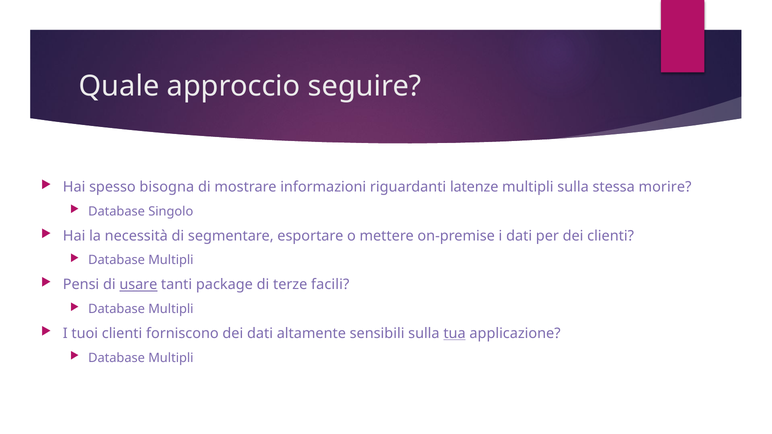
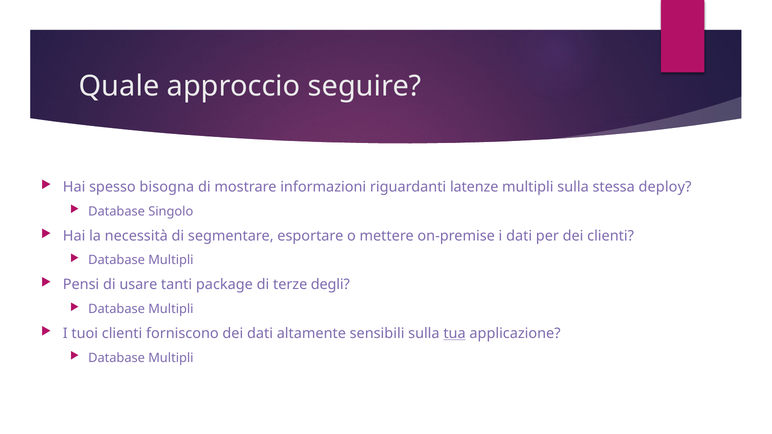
morire: morire -> deploy (665, 187)
usare underline: present -> none (138, 285)
facili: facili -> degli (330, 285)
